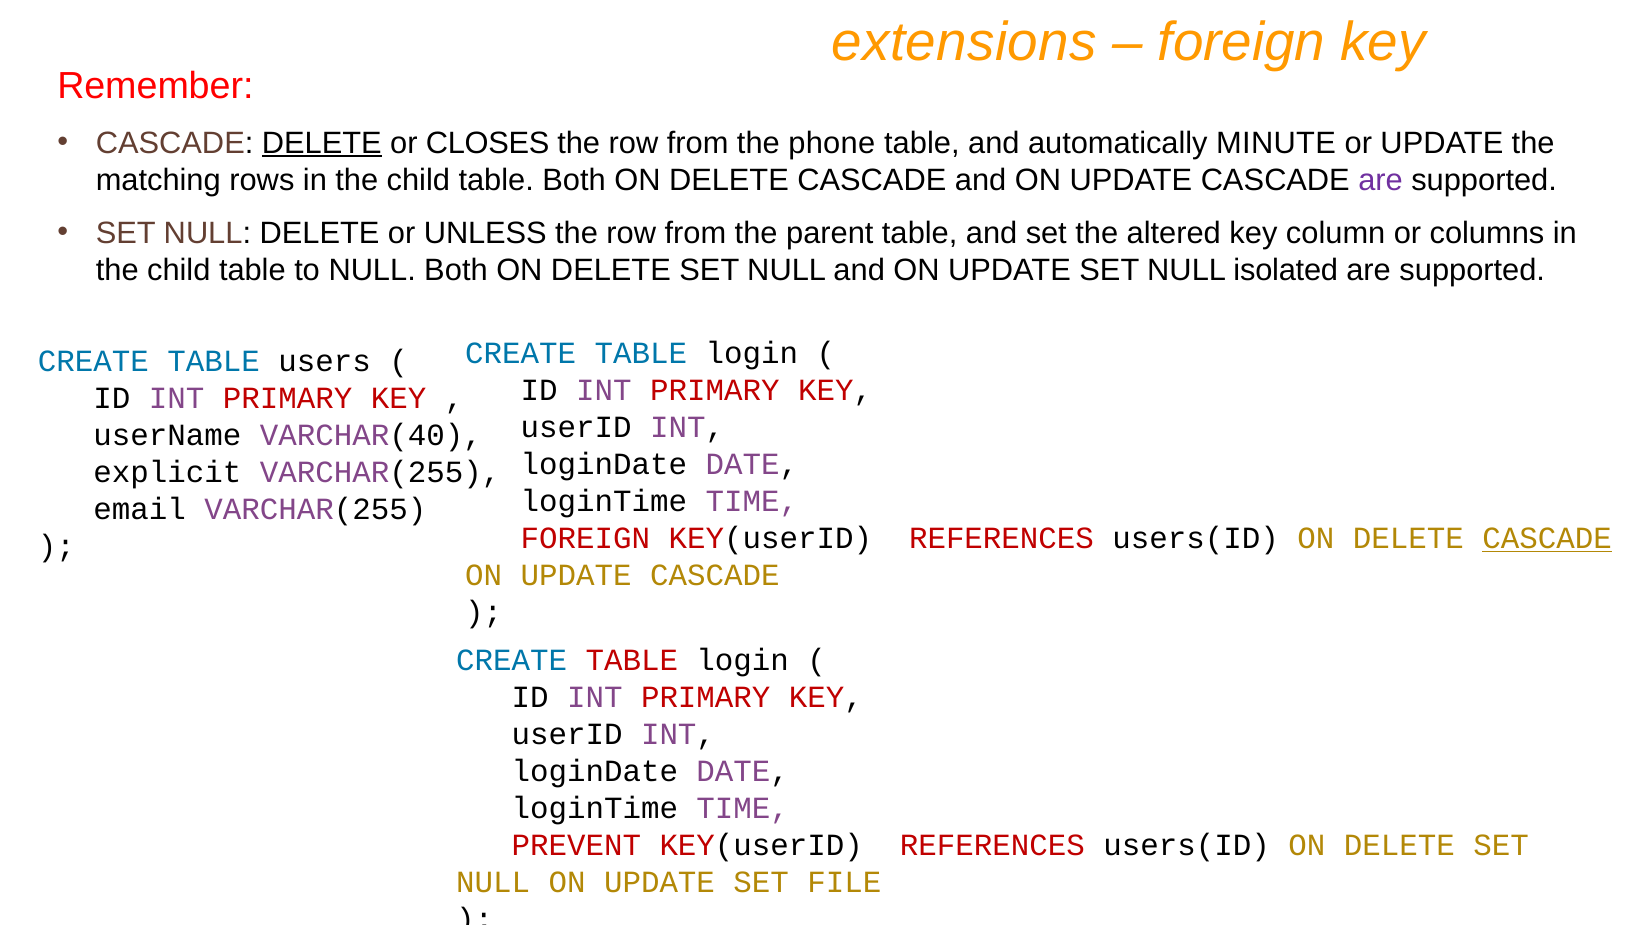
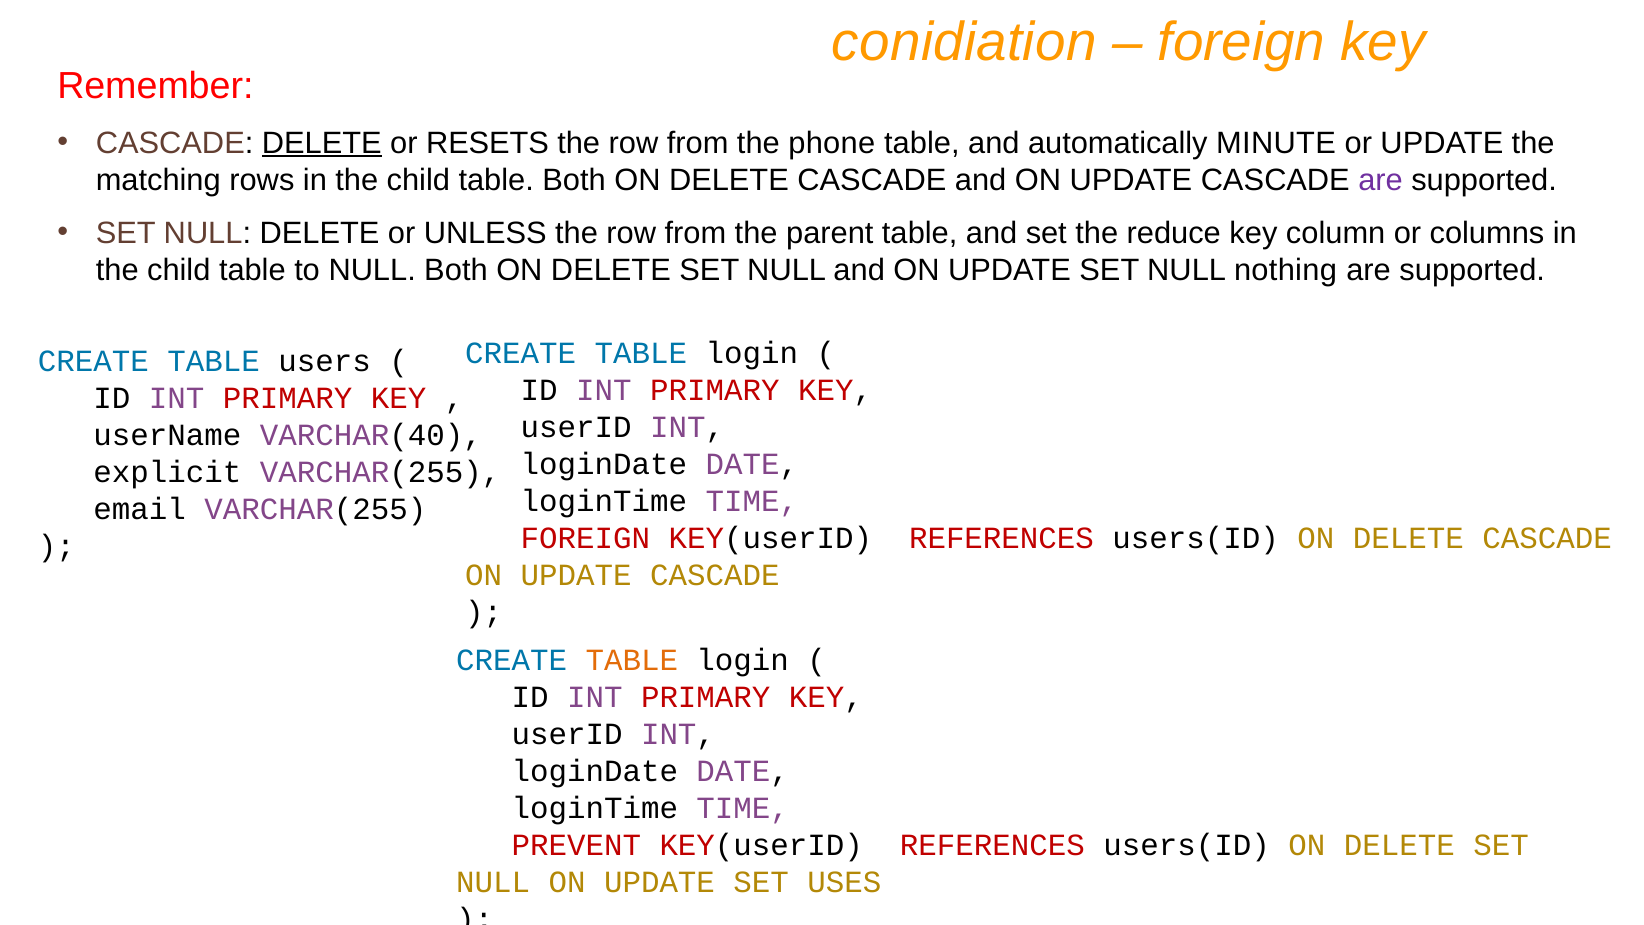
extensions: extensions -> conidiation (964, 43)
CLOSES: CLOSES -> RESETS (487, 143)
altered: altered -> reduce (1174, 233)
isolated: isolated -> nothing (1286, 270)
CASCADE underline: present -> none (1547, 538)
TABLE colour: red -> orange (632, 660)
FILE: FILE -> USES (844, 882)
